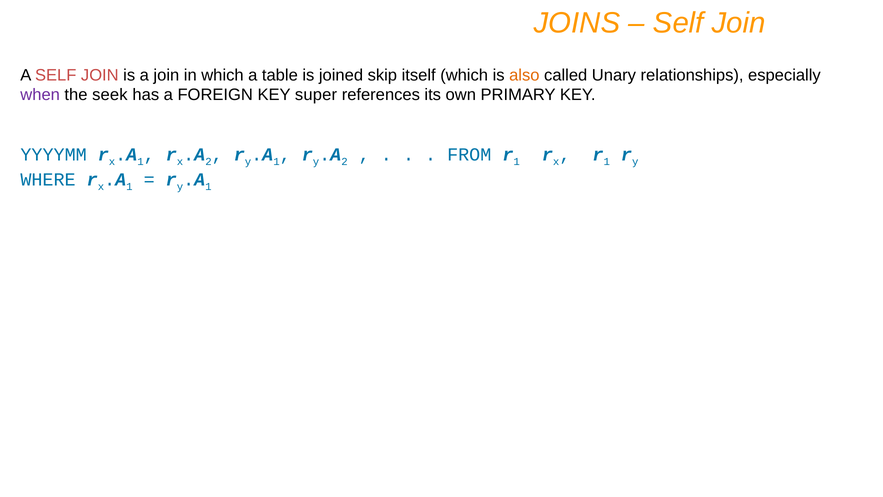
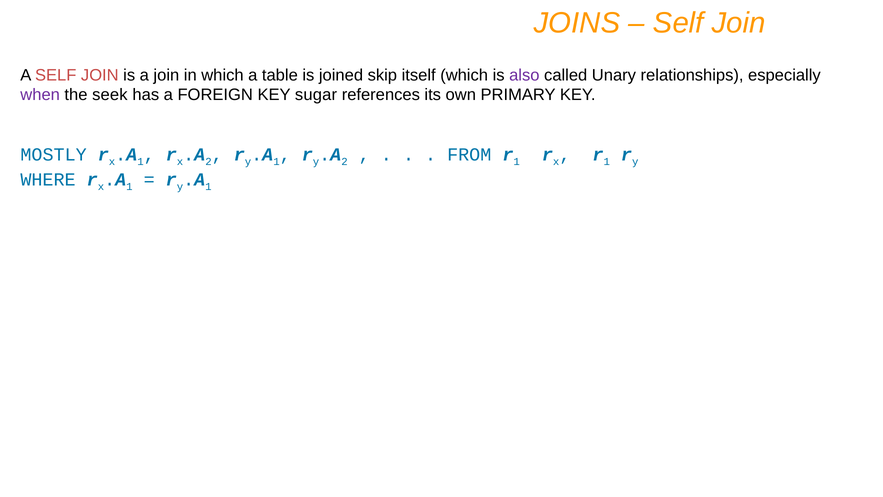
also colour: orange -> purple (524, 75)
super: super -> sugar (316, 95)
YYYYMM: YYYYMM -> MOSTLY (54, 154)
